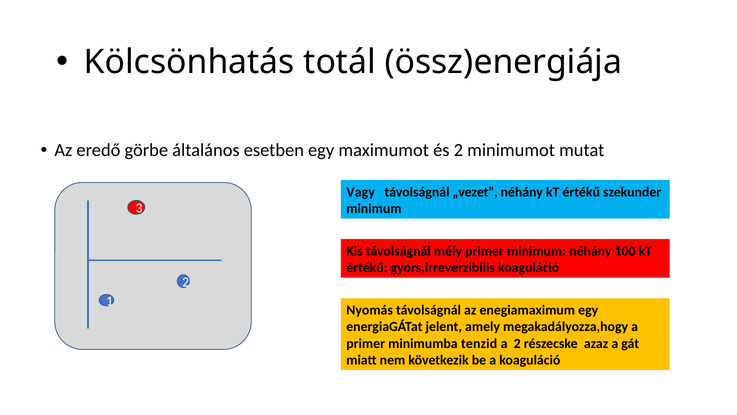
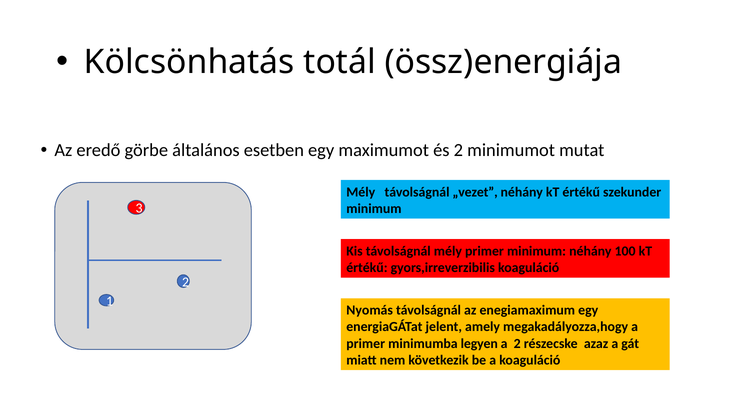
Vagy: Vagy -> Mély (361, 192)
tenzid: tenzid -> legyen (479, 343)
